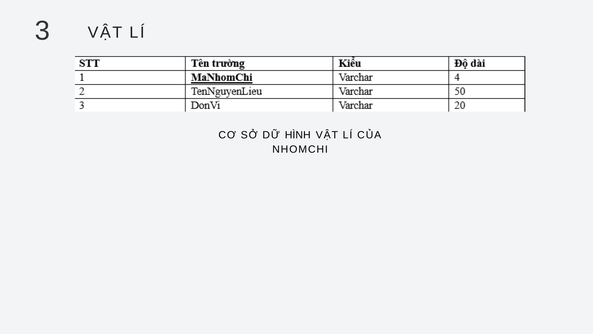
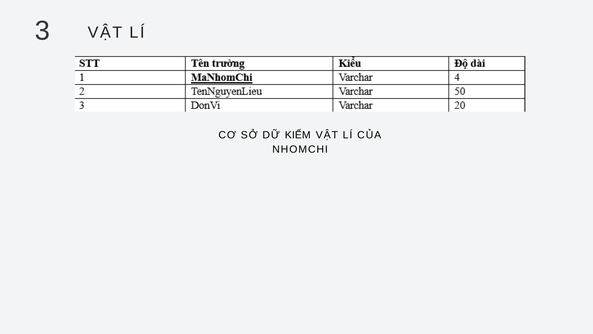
HÌNH: HÌNH -> KIẾM (298, 135)
